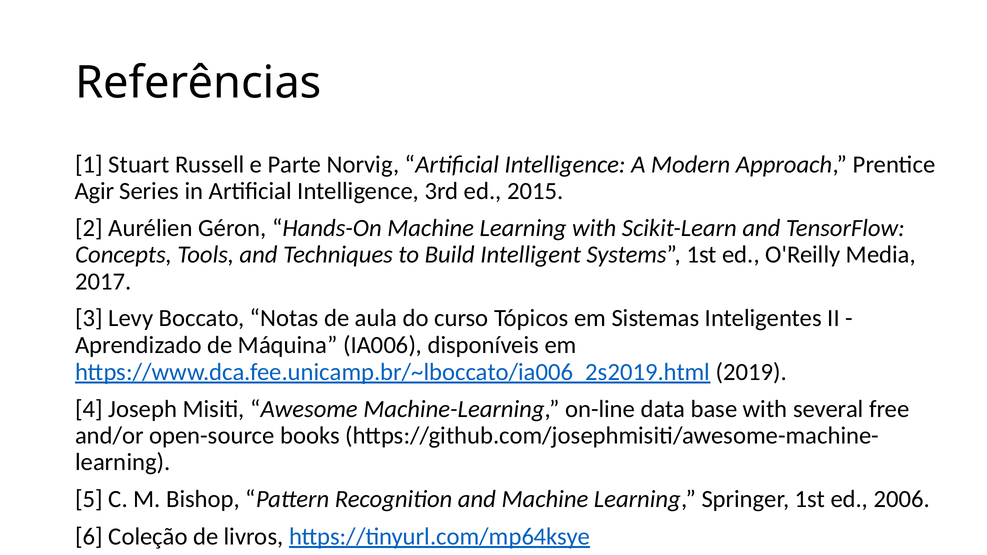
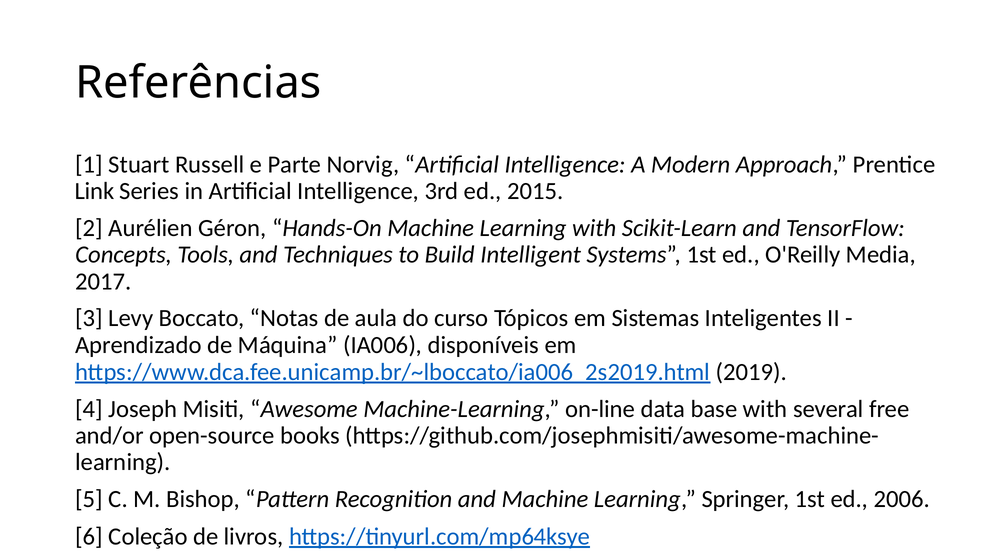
Agir: Agir -> Link (95, 191)
